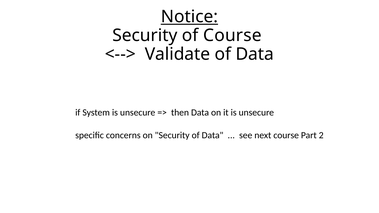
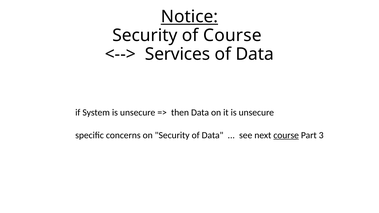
Validate: Validate -> Services (178, 54)
course underline: none -> present (286, 135)
2: 2 -> 3 (321, 135)
